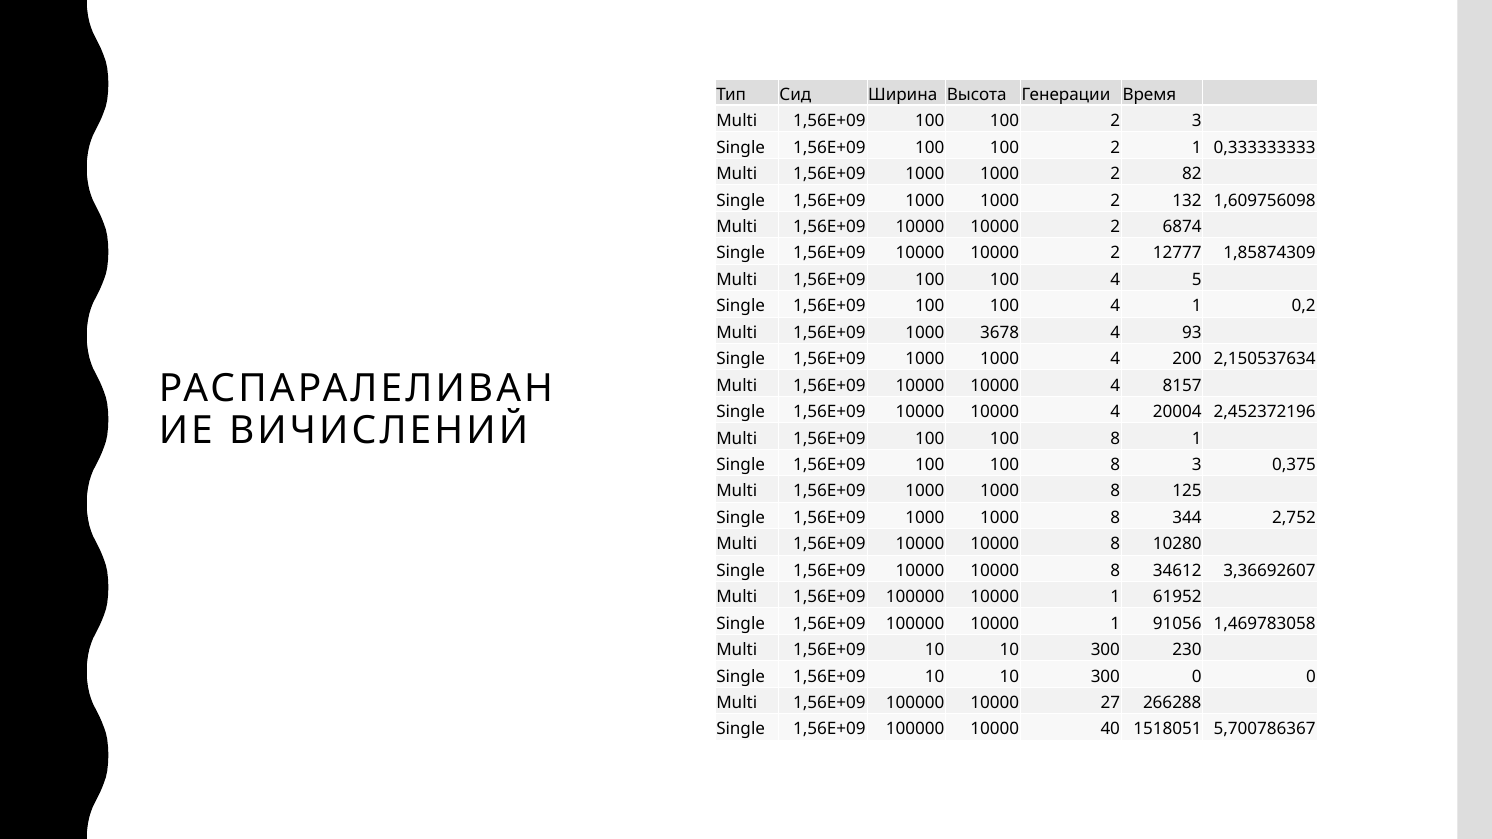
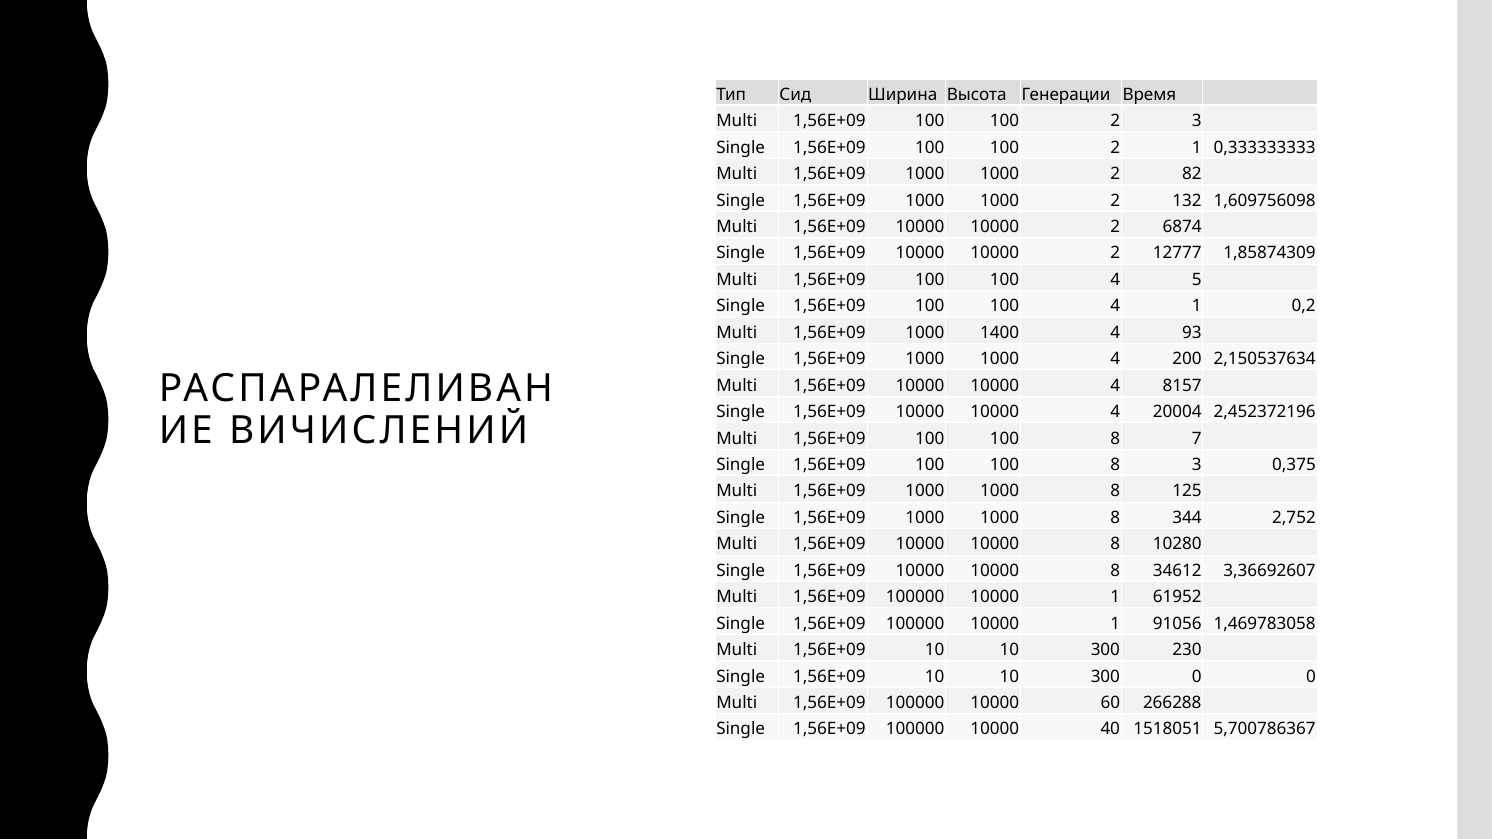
3678: 3678 -> 1400 (1000, 333)
8 1: 1 -> 7 (1197, 439)
27: 27 -> 60 (1110, 703)
